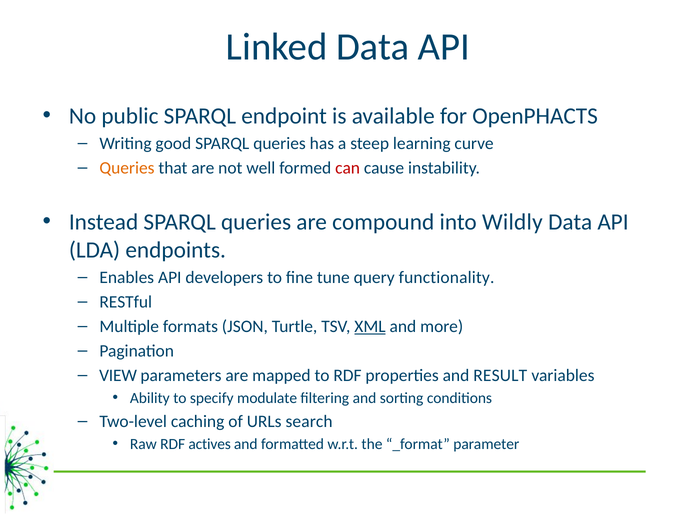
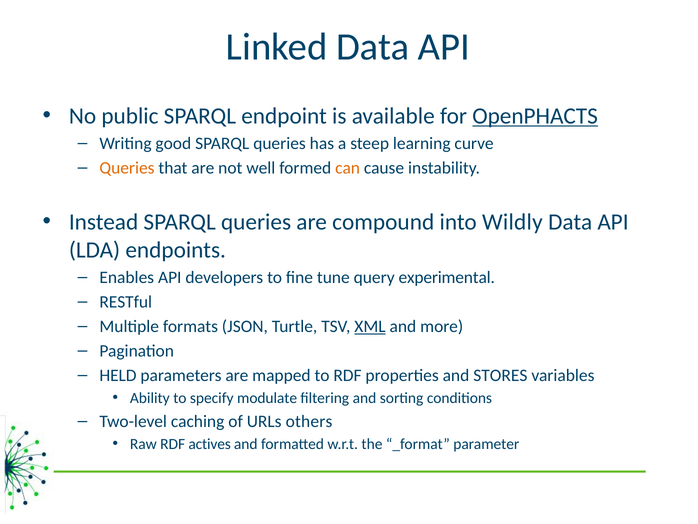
OpenPHACTS underline: none -> present (535, 116)
can colour: red -> orange (348, 168)
functionality: functionality -> experimental (447, 277)
VIEW: VIEW -> HELD (118, 375)
RESULT: RESULT -> STORES (500, 375)
search: search -> others (309, 421)
